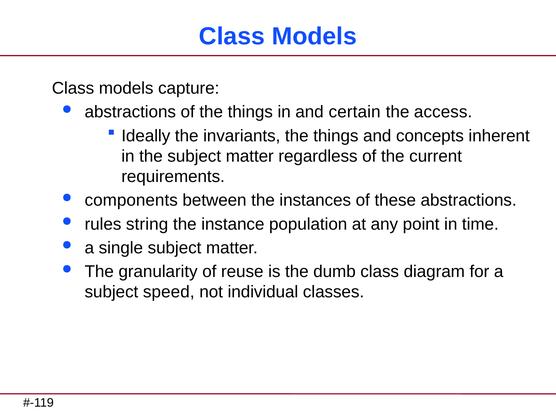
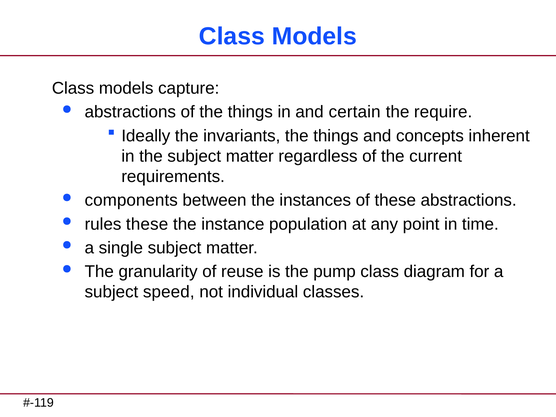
access: access -> require (443, 112)
rules string: string -> these (147, 224)
dumb: dumb -> pump (335, 272)
